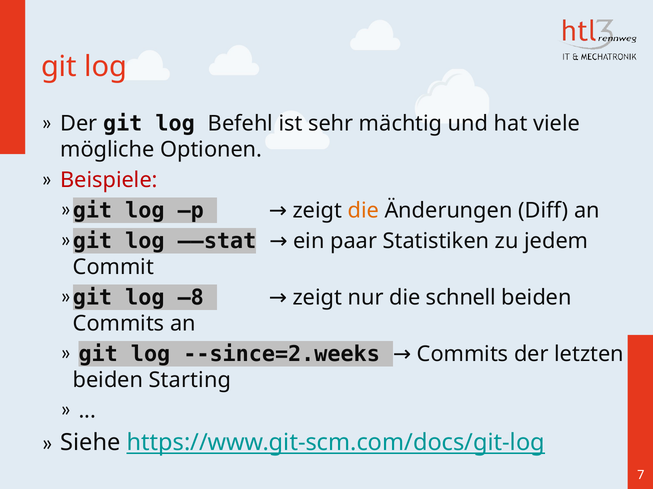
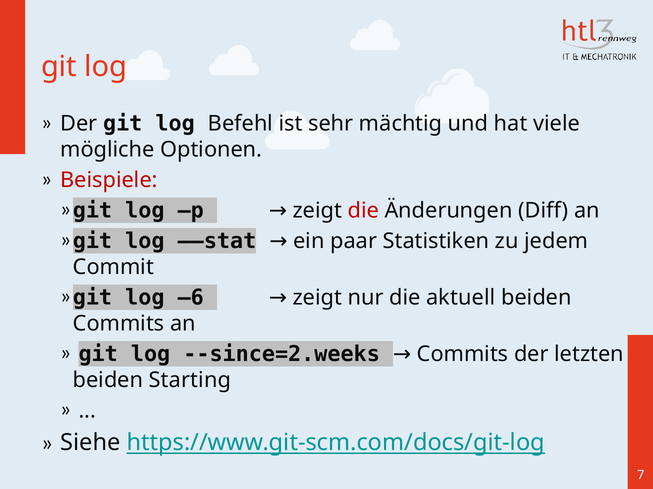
die colour: orange -> red (363, 211)
–8: –8 -> –6 (191, 298)
schnell: schnell -> aktuell (461, 298)
